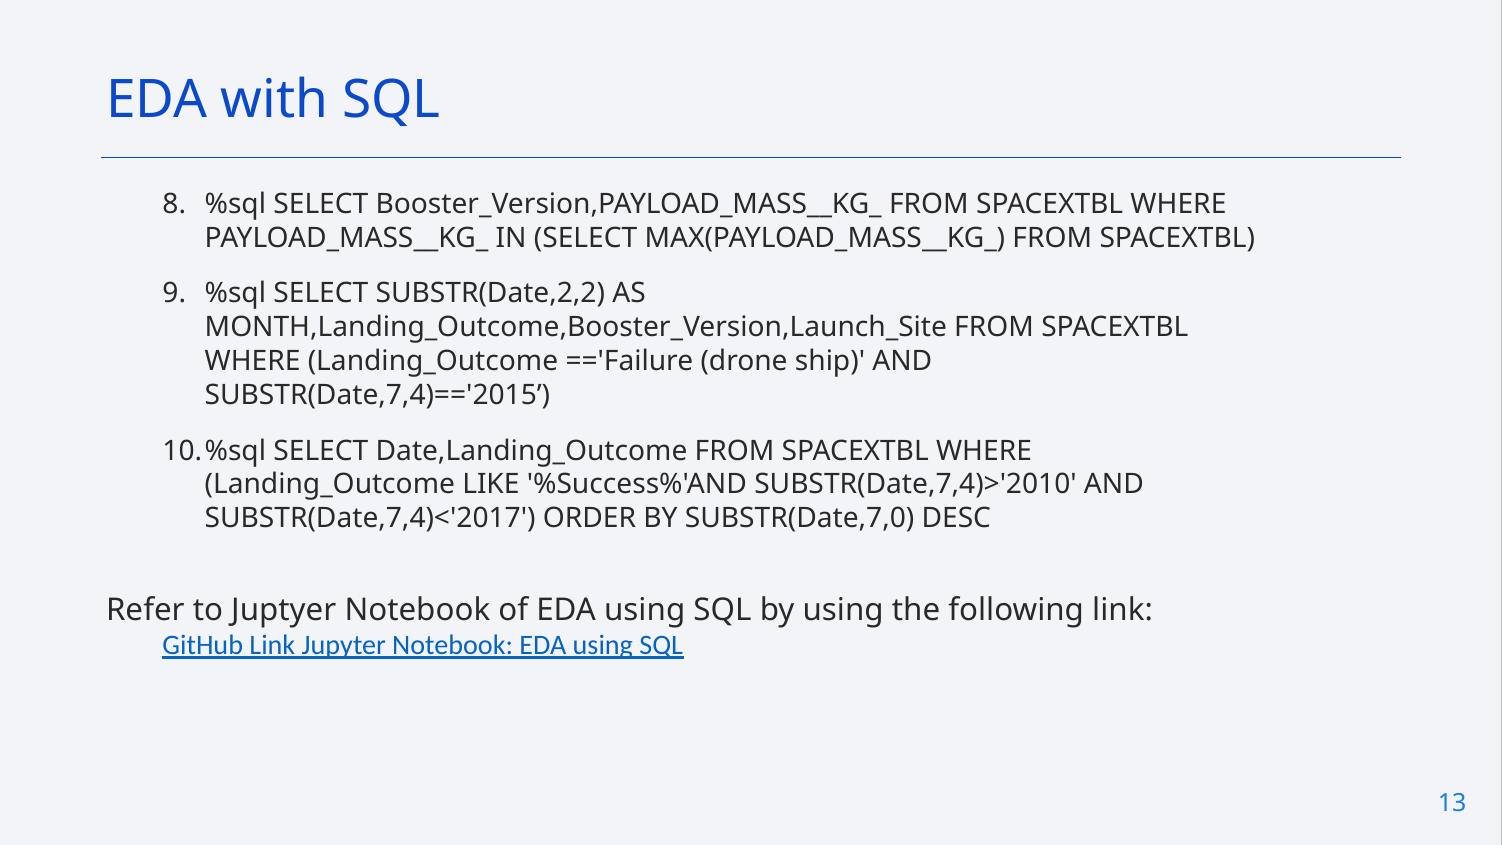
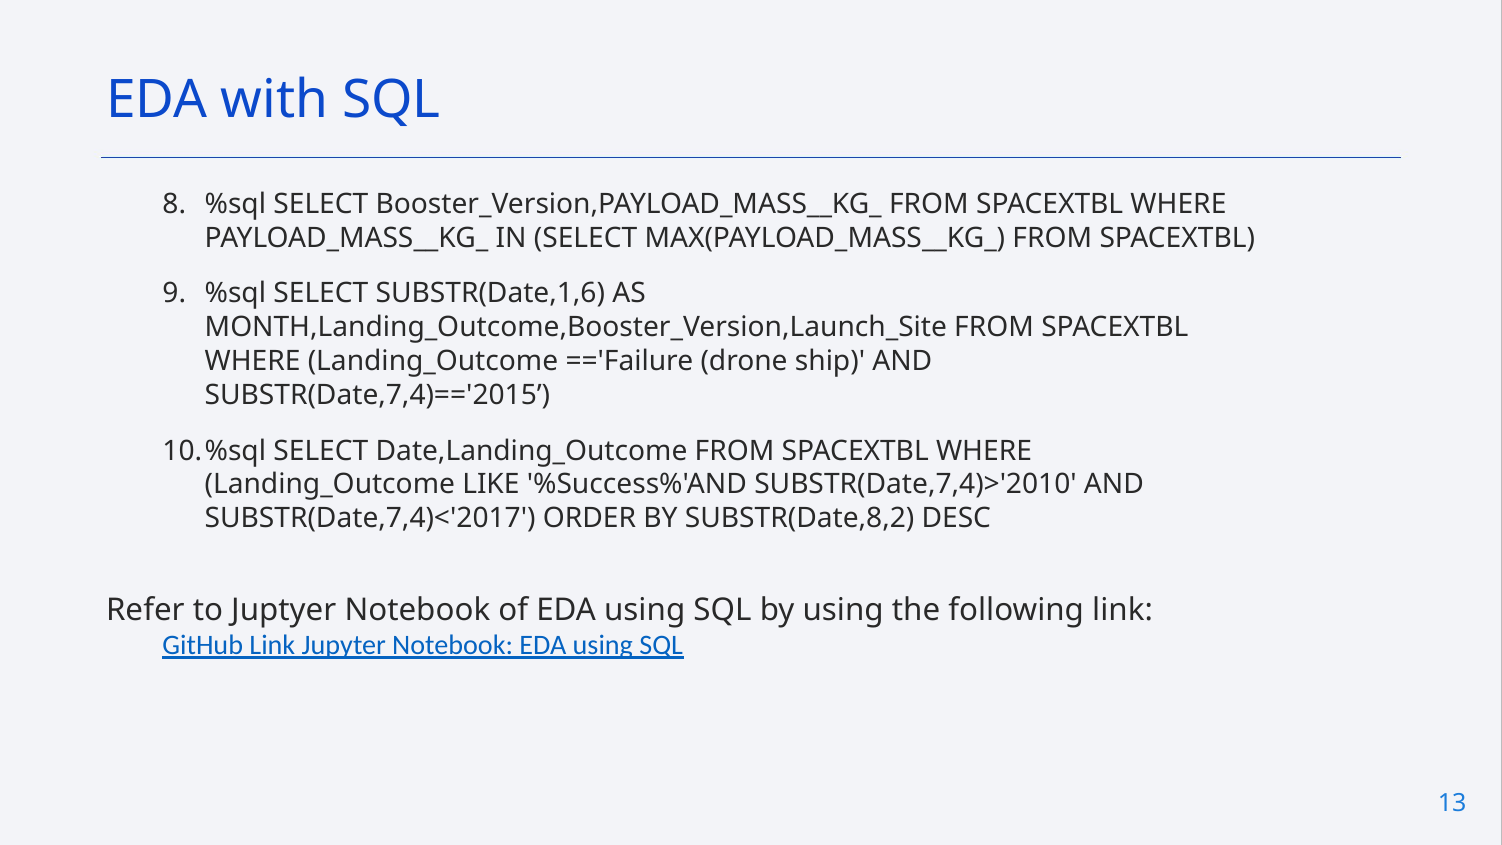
SUBSTR(Date,2,2: SUBSTR(Date,2,2 -> SUBSTR(Date,1,6 (490, 294)
SUBSTR(Date,7,0: SUBSTR(Date,7,0 -> SUBSTR(Date,8,2 (800, 518)
